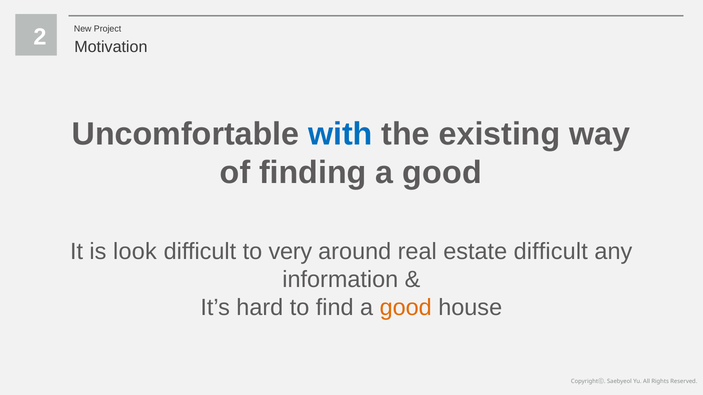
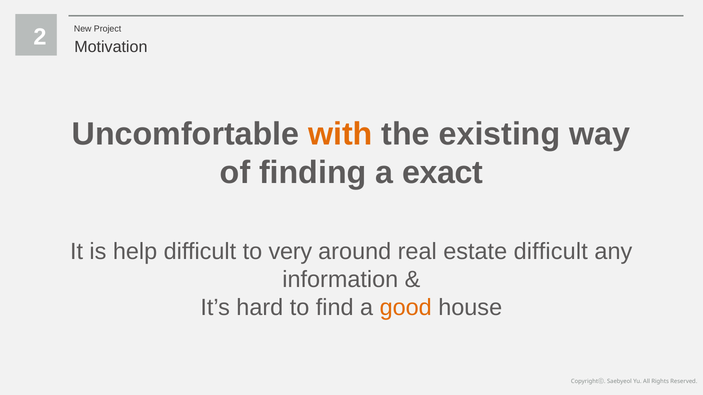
with colour: blue -> orange (340, 134)
finding a good: good -> exact (443, 173)
look: look -> help (135, 252)
